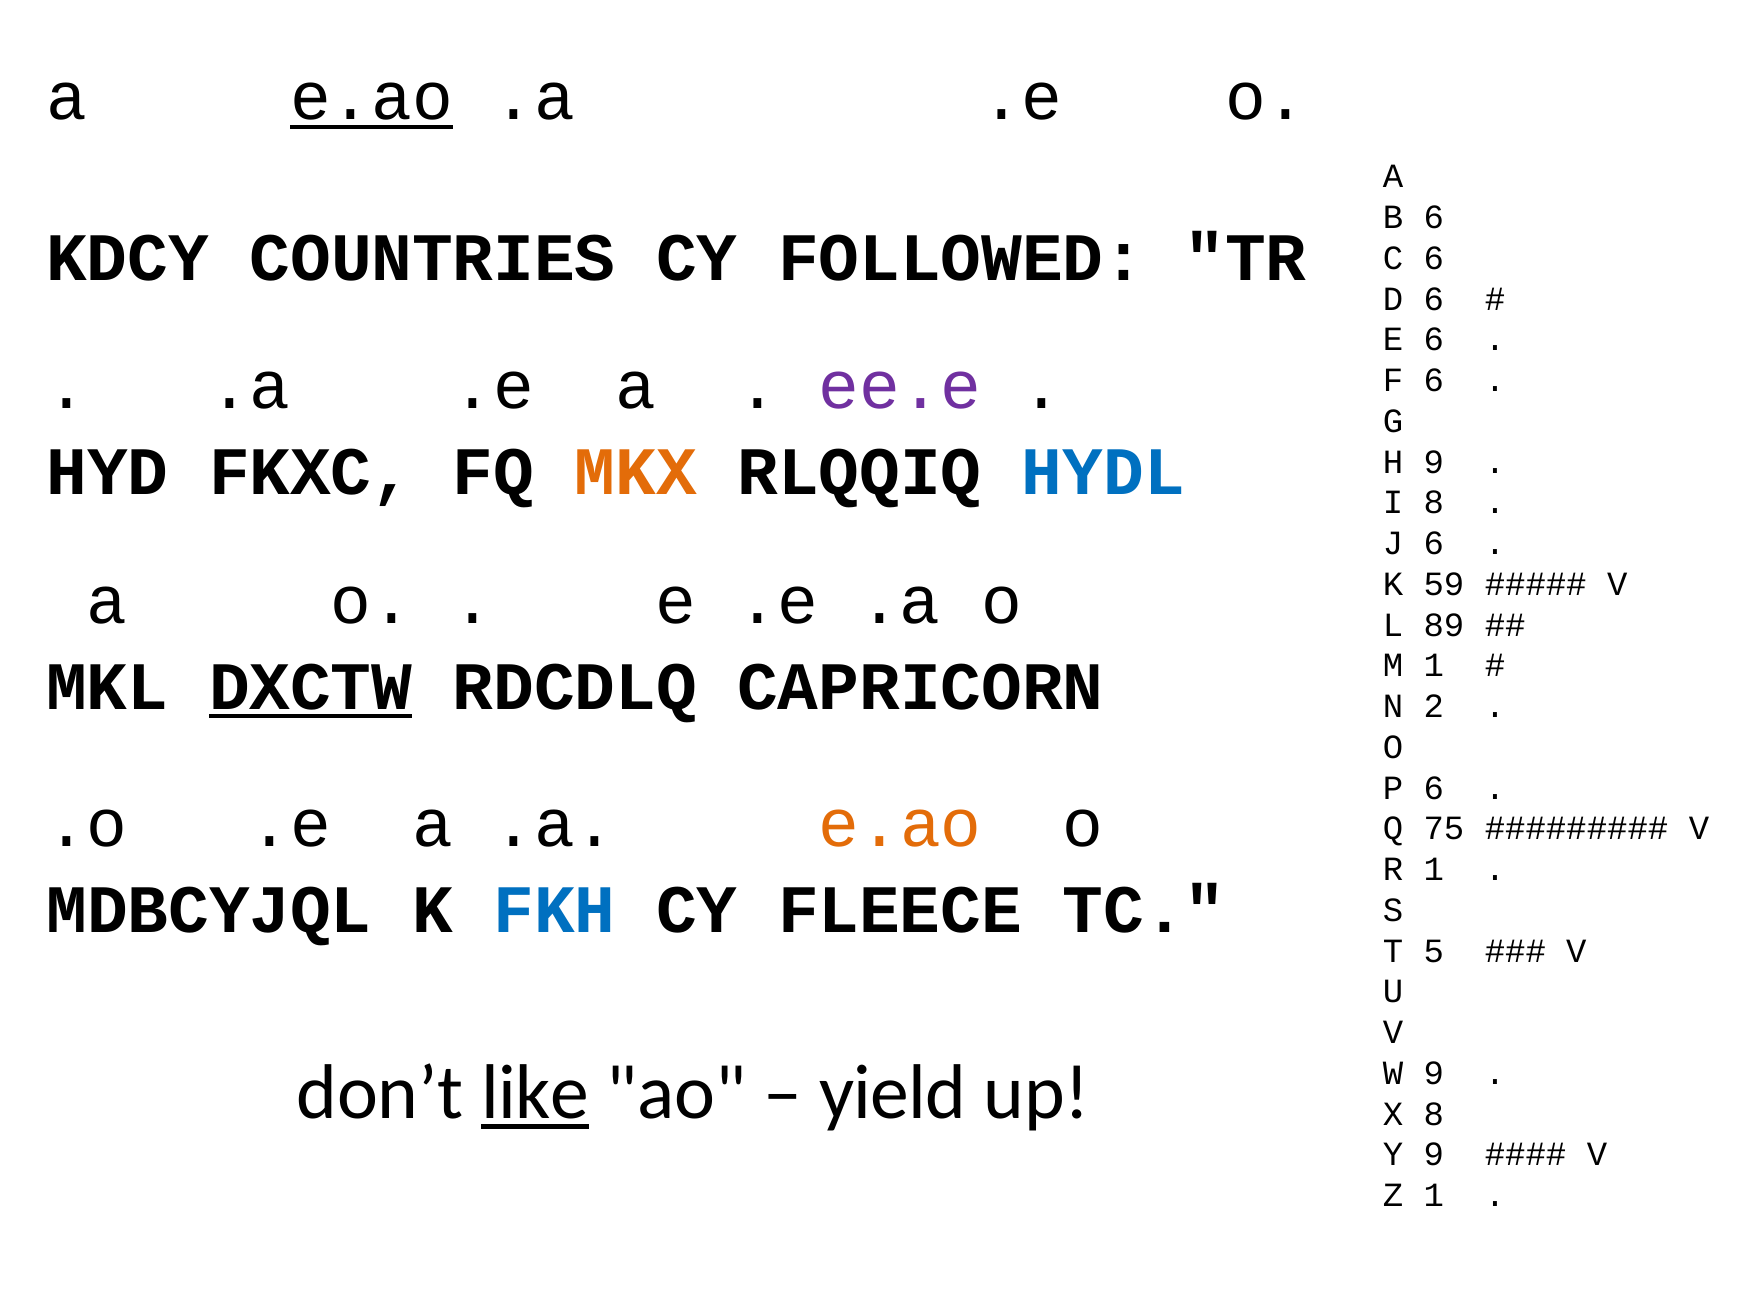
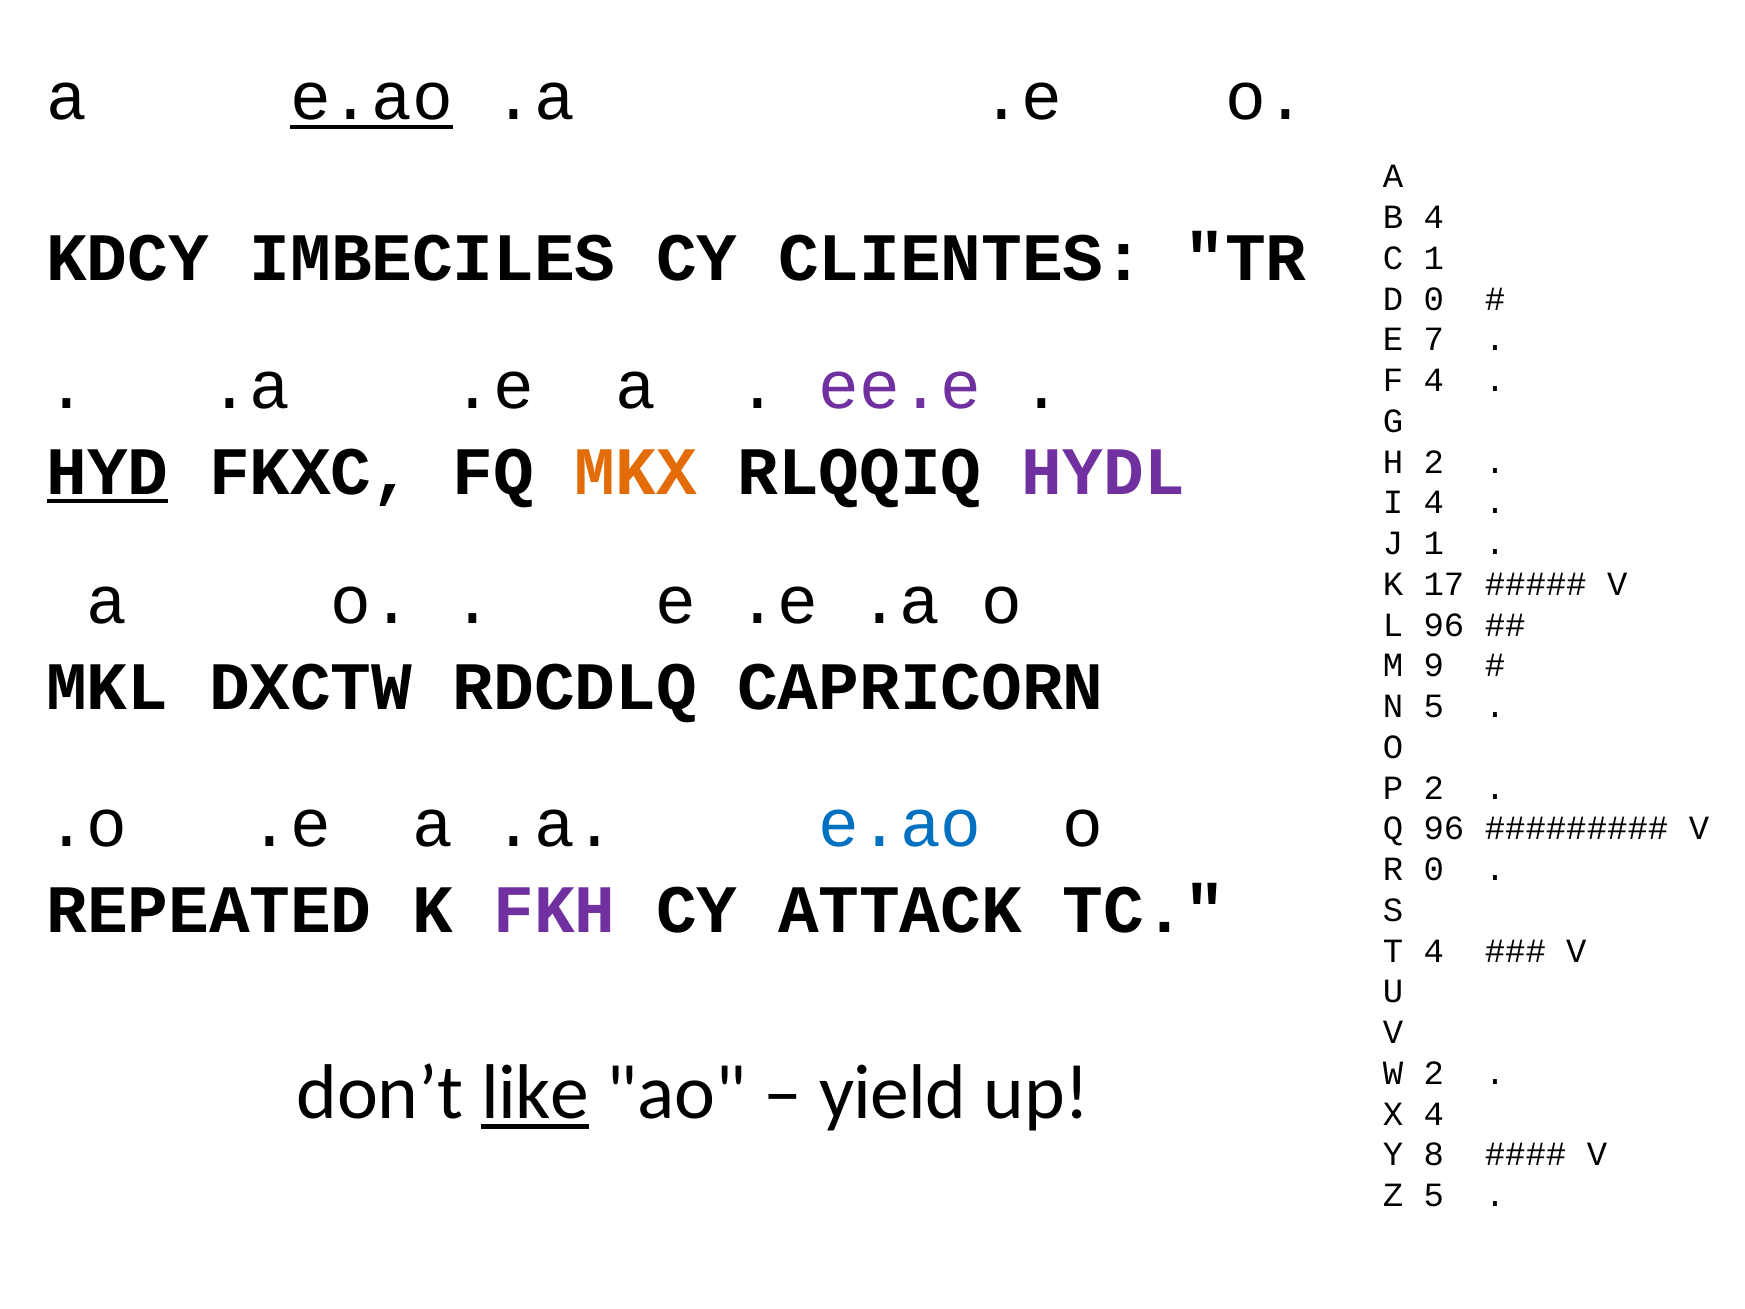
B 6: 6 -> 4 (1434, 217)
COUNTRIES: COUNTRIES -> IMBECILES (433, 258)
FOLLOWED: FOLLOWED -> CLIENTES (961, 258)
C 6: 6 -> 1 (1434, 258)
D 6: 6 -> 0 (1434, 299)
E 6: 6 -> 7 (1434, 340)
F 6: 6 -> 4 (1434, 380)
HYD underline: none -> present (107, 472)
HYDL colour: blue -> purple (1103, 472)
H 9: 9 -> 2 (1434, 462)
I 8: 8 -> 4 (1434, 503)
J 6: 6 -> 1 (1434, 543)
59: 59 -> 17 (1444, 584)
L 89: 89 -> 96 (1444, 625)
M 1: 1 -> 9 (1434, 666)
DXCTW underline: present -> none (311, 687)
N 2: 2 -> 5 (1434, 706)
P 6: 6 -> 2 (1434, 788)
e.ao colour: orange -> blue (900, 824)
Q 75: 75 -> 96 (1444, 829)
R 1: 1 -> 0 (1434, 869)
MDBCYJQL: MDBCYJQL -> REPEATED (209, 909)
FKH colour: blue -> purple (555, 909)
FLEECE: FLEECE -> ATTACK (900, 909)
T 5: 5 -> 4 (1434, 951)
W 9: 9 -> 2 (1434, 1073)
X 8: 8 -> 4 (1434, 1114)
Y 9: 9 -> 8 (1434, 1154)
Z 1: 1 -> 5 (1434, 1195)
